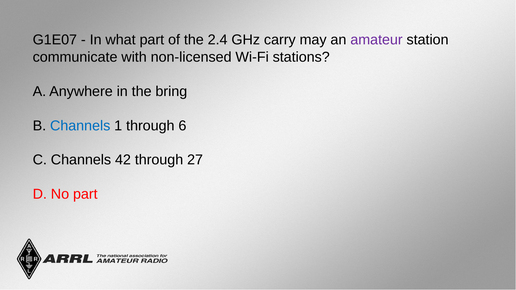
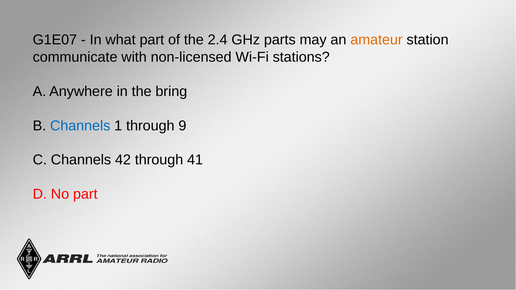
carry: carry -> parts (280, 40)
amateur colour: purple -> orange (376, 40)
6: 6 -> 9 (182, 126)
27: 27 -> 41 (195, 160)
